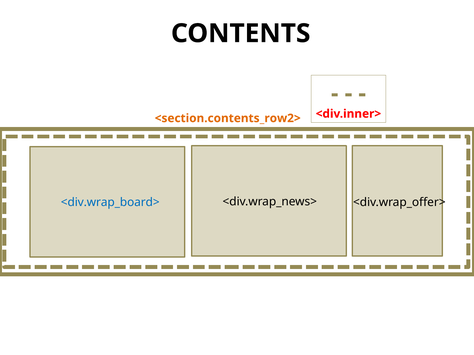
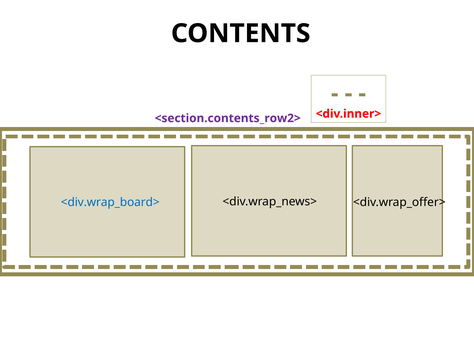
<section.contents_row2> colour: orange -> purple (228, 118)
